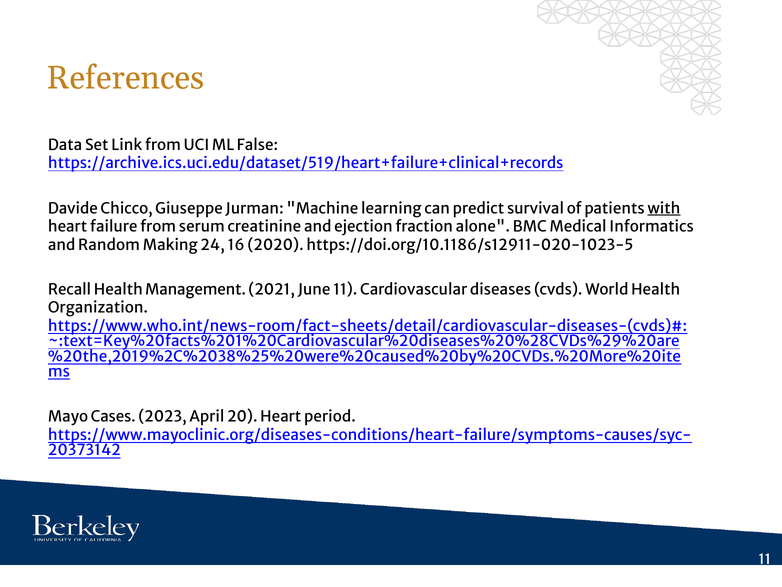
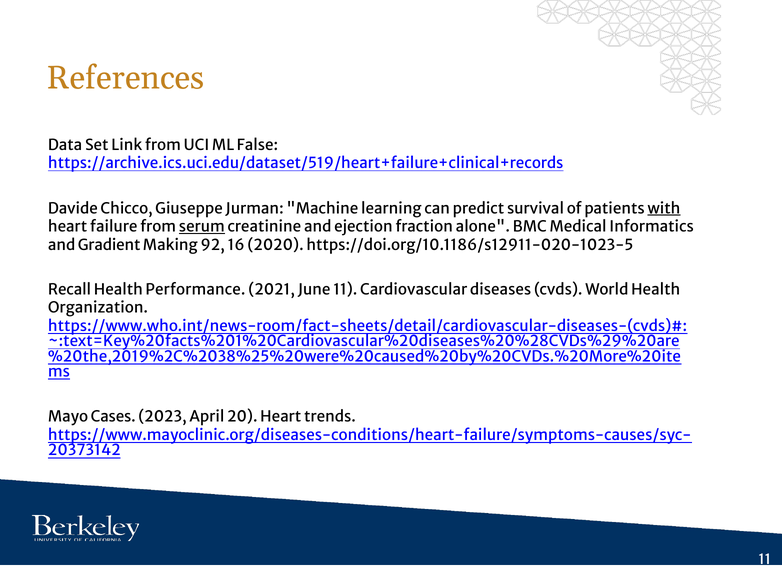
serum underline: none -> present (202, 227)
Random: Random -> Gradient (109, 245)
24: 24 -> 92 (213, 245)
Management: Management -> Performance (195, 289)
period: period -> trends (330, 417)
